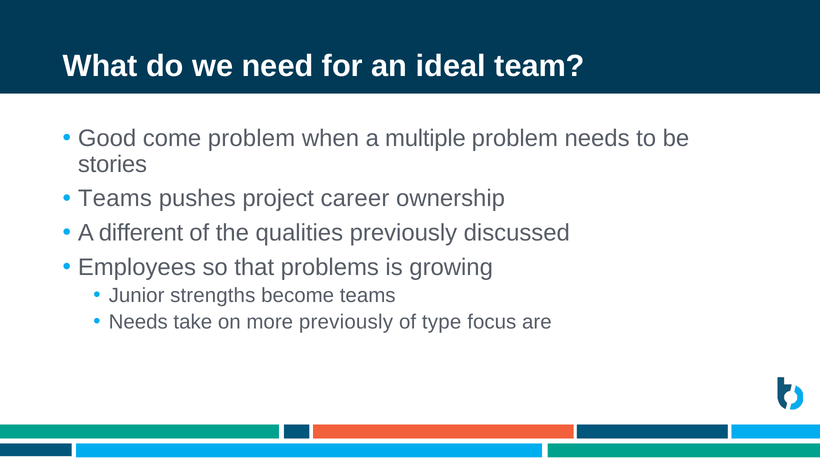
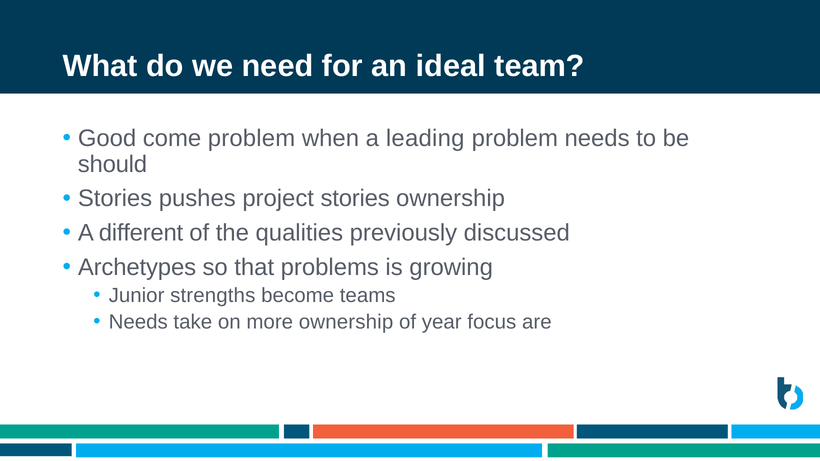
multiple: multiple -> leading (425, 139)
stories: stories -> should (112, 164)
Teams: Teams -> Stories (115, 199)
project career: career -> stories (355, 199)
Employees: Employees -> Archetypes (137, 267)
more previously: previously -> ownership (346, 322)
type: type -> year (442, 322)
